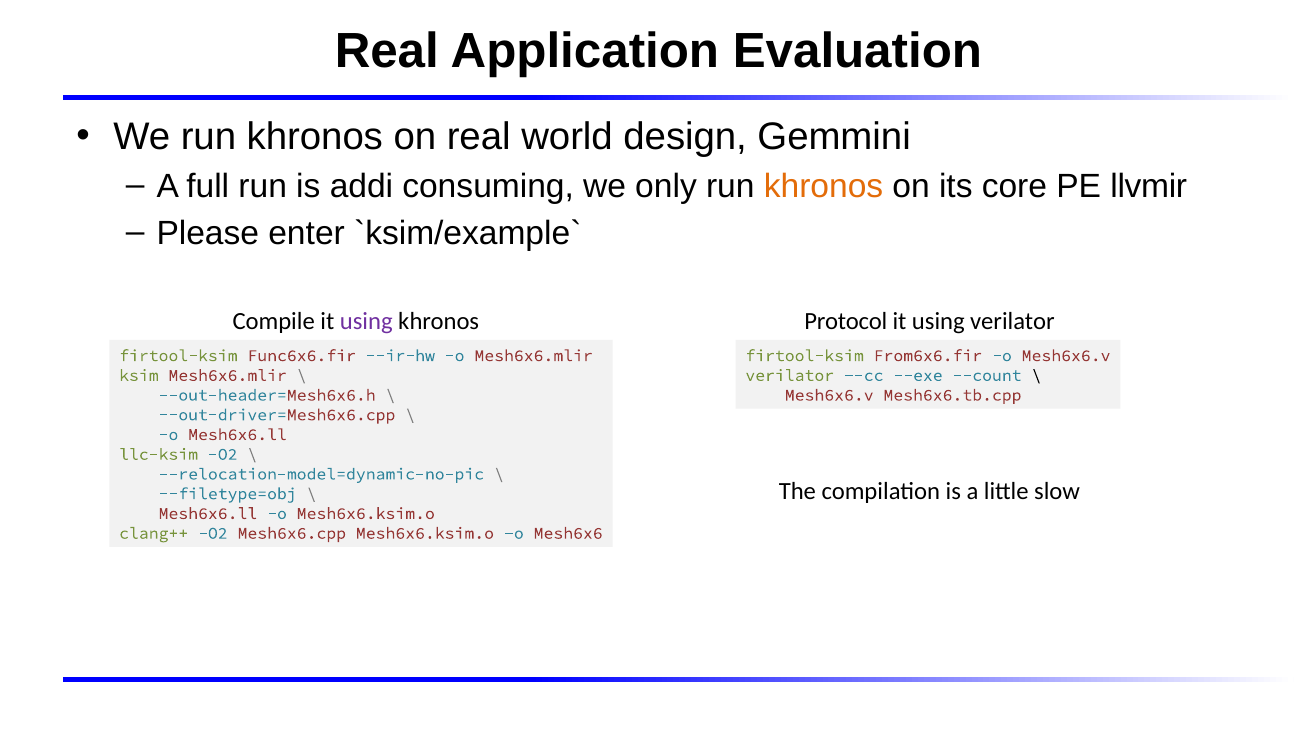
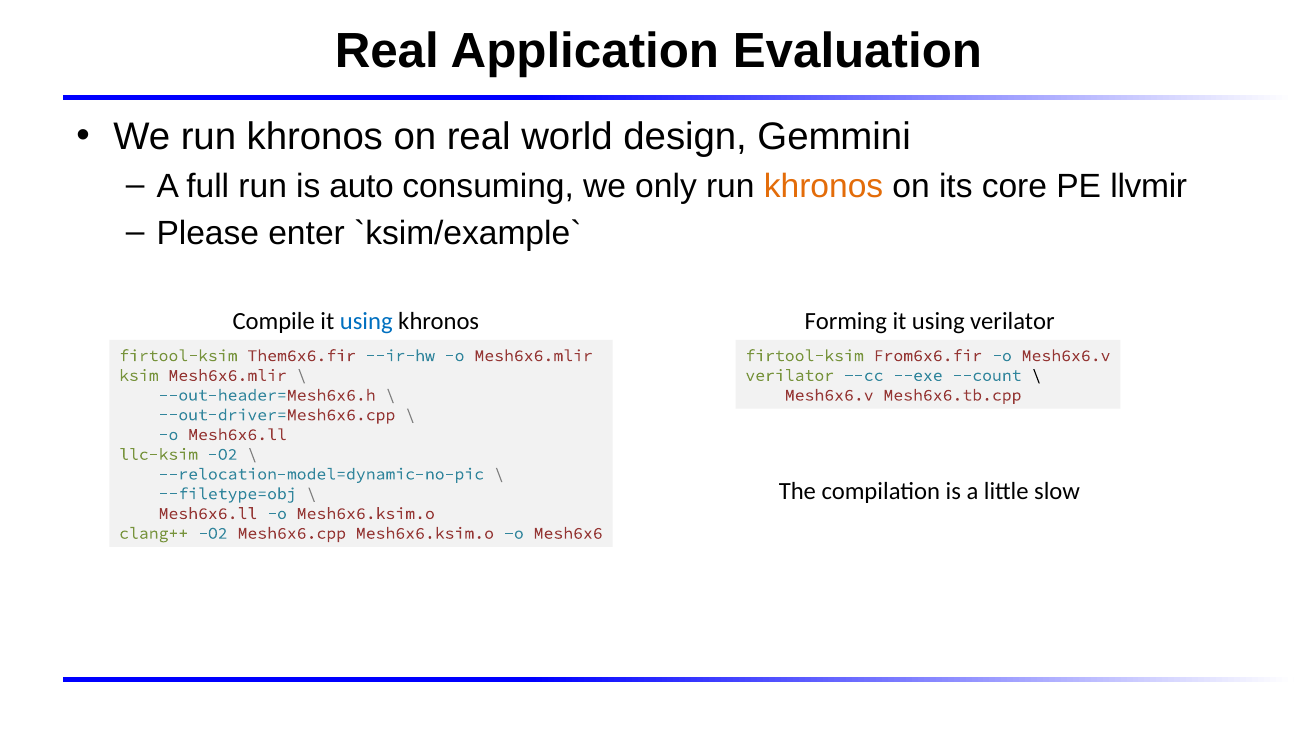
addi: addi -> auto (362, 187)
using colour: purple -> blue (366, 322)
Protocol: Protocol -> Forming (846, 322)
Func6x6.fir: Func6x6.fir -> Them6x6.fir (302, 356)
